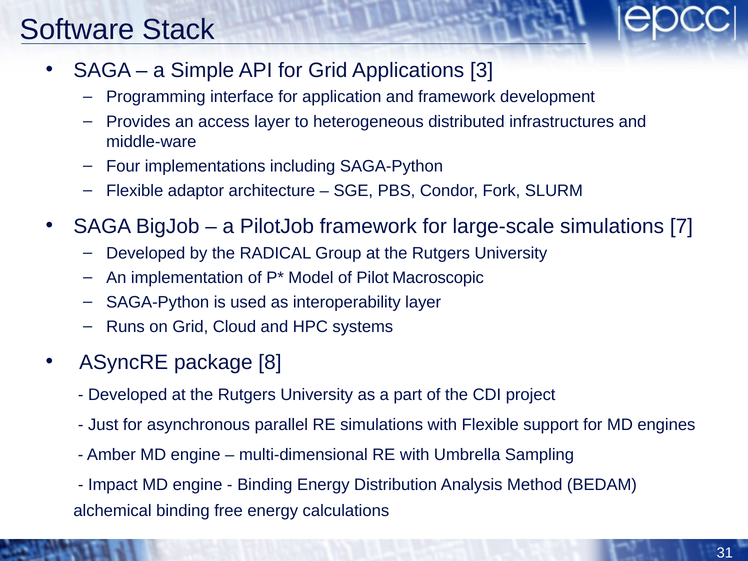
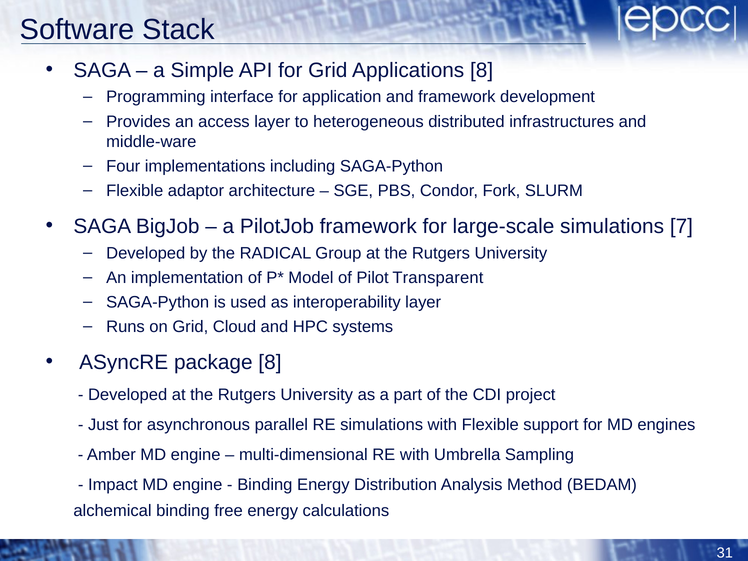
Applications 3: 3 -> 8 (482, 70)
Macroscopic: Macroscopic -> Transparent (438, 278)
